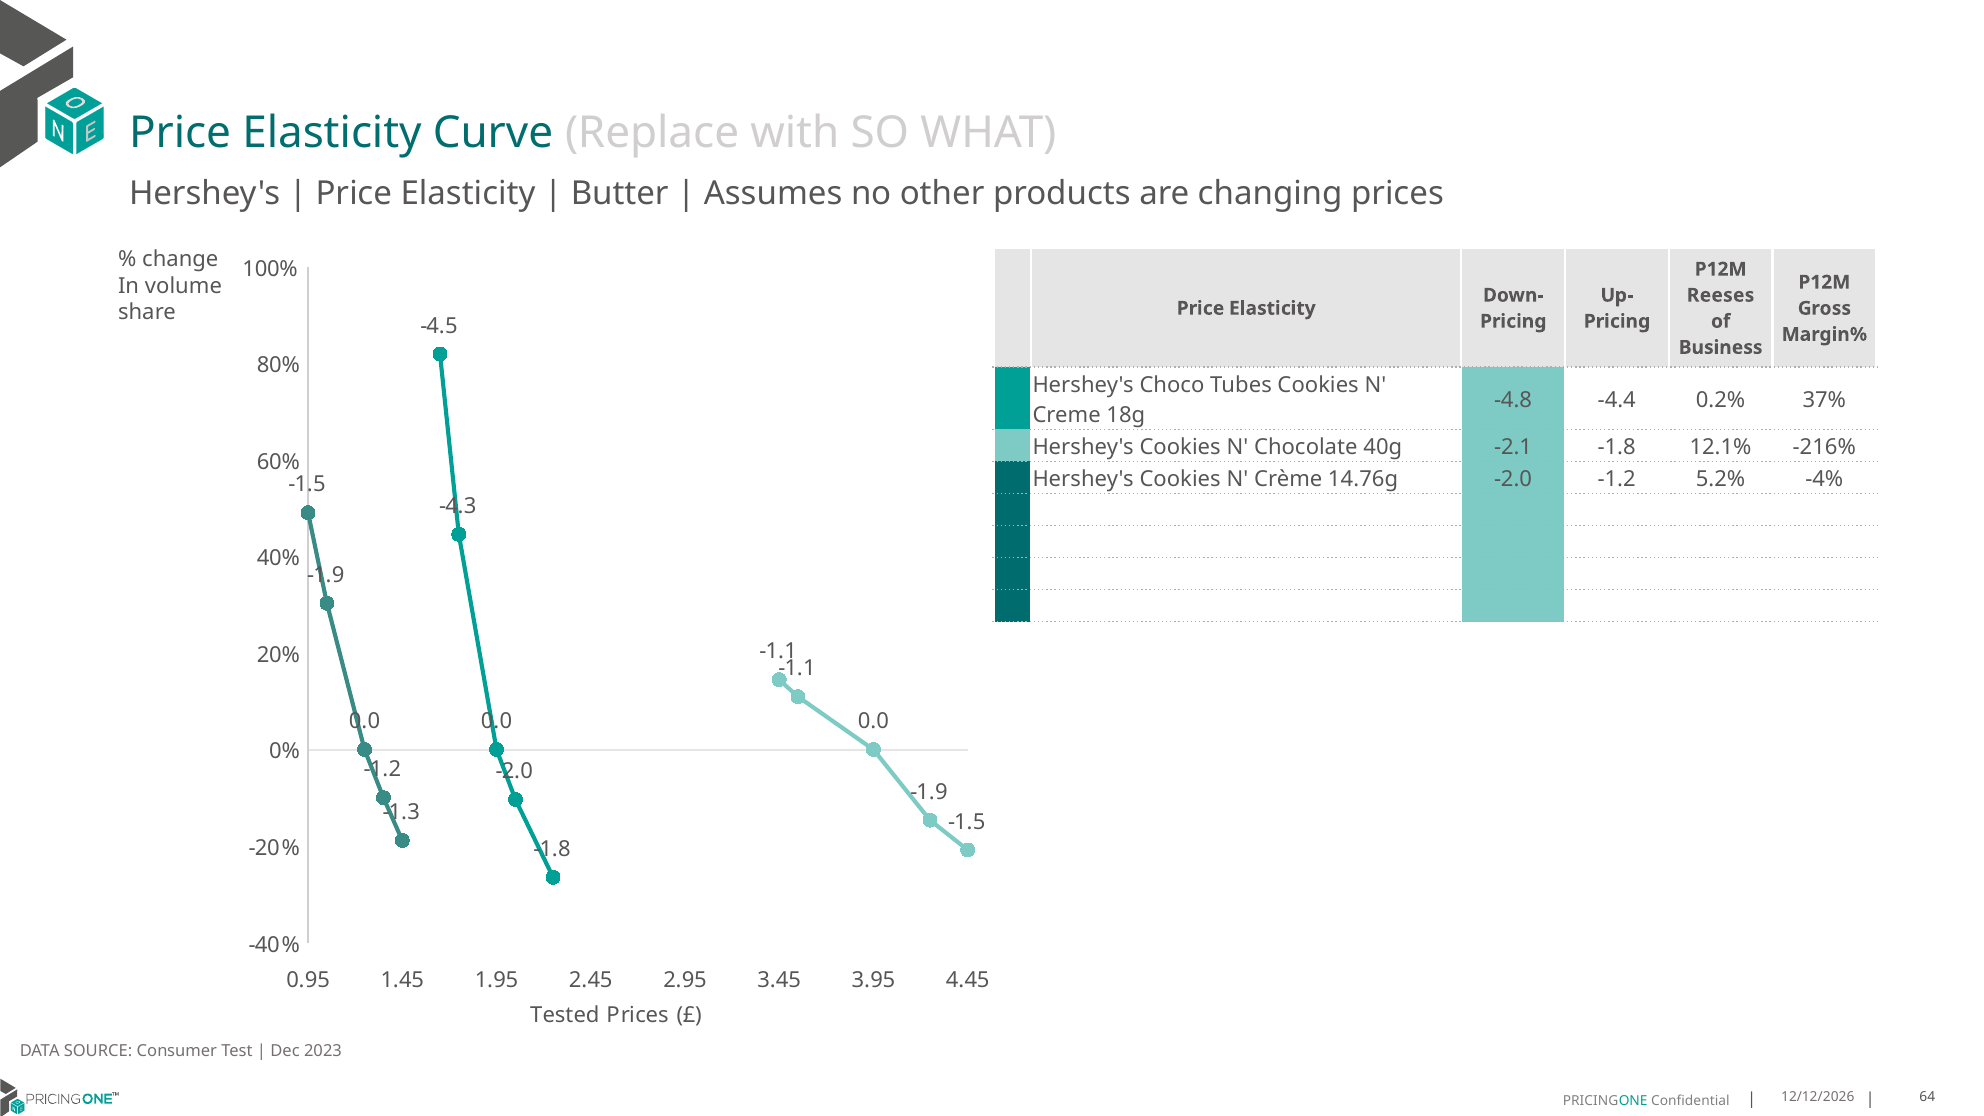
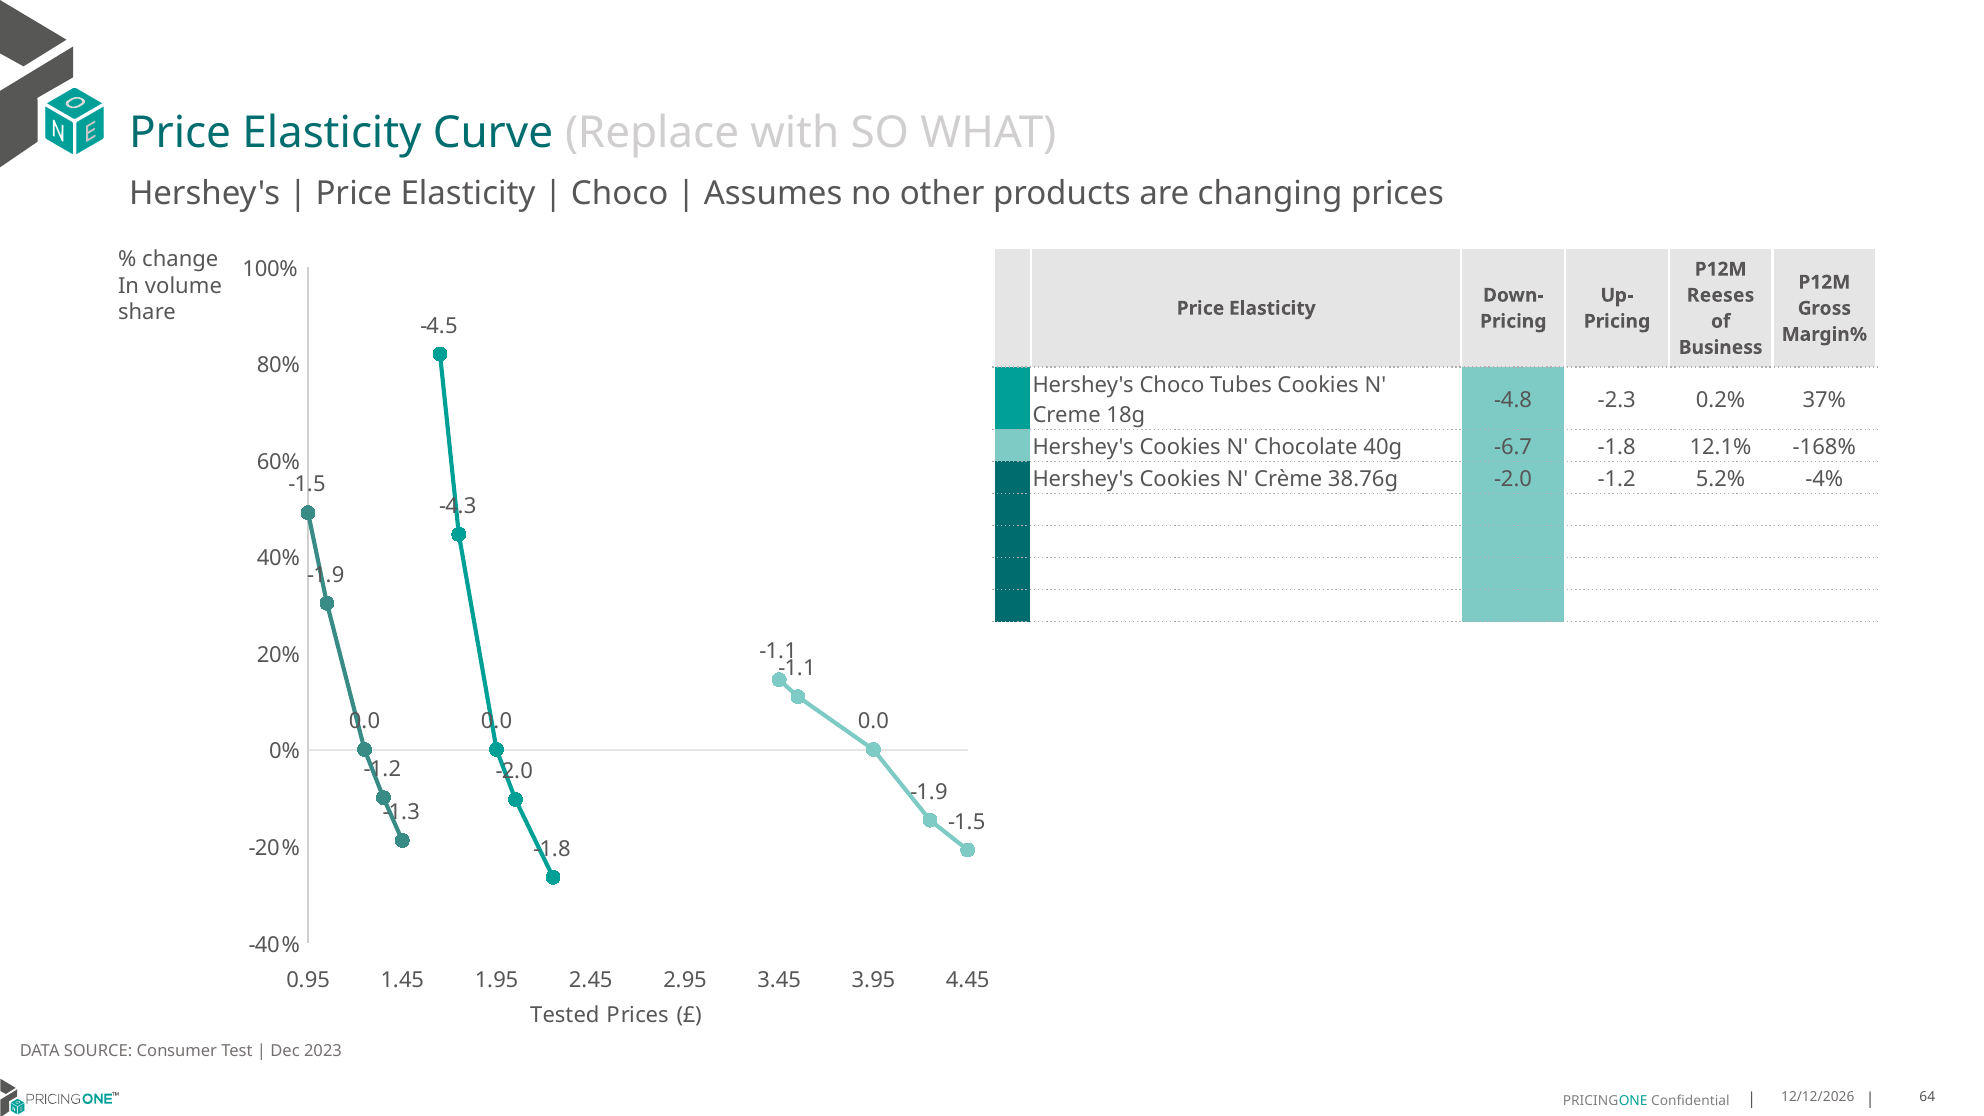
Butter: Butter -> Choco (620, 193)
-4.4: -4.4 -> -2.3 (1617, 400)
-2.1: -2.1 -> -6.7 (1513, 447)
-216%: -216% -> -168% (1824, 447)
14.76g: 14.76g -> 38.76g (1363, 480)
